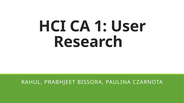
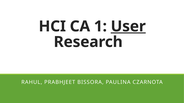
User underline: none -> present (128, 26)
